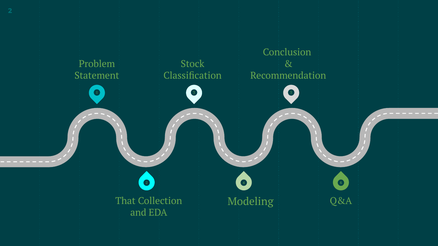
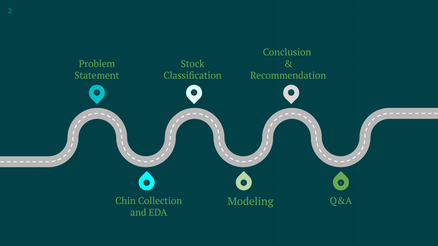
That: That -> Chin (126, 201)
